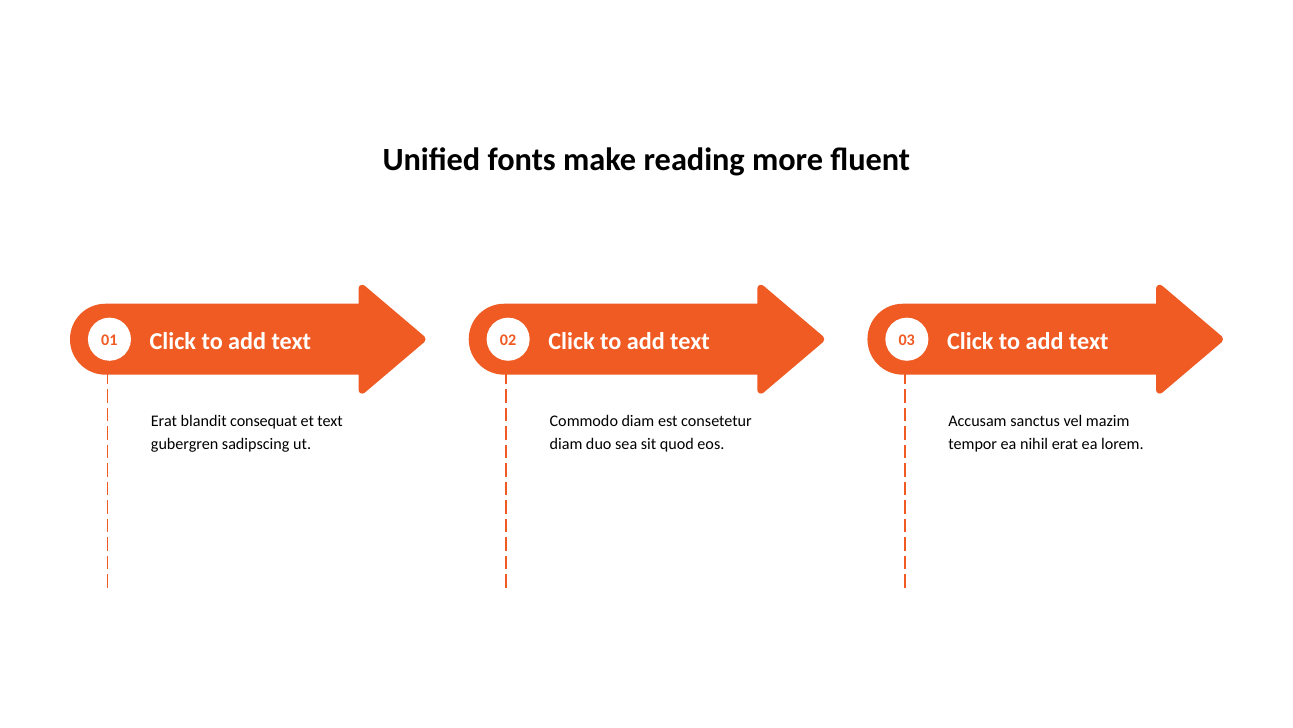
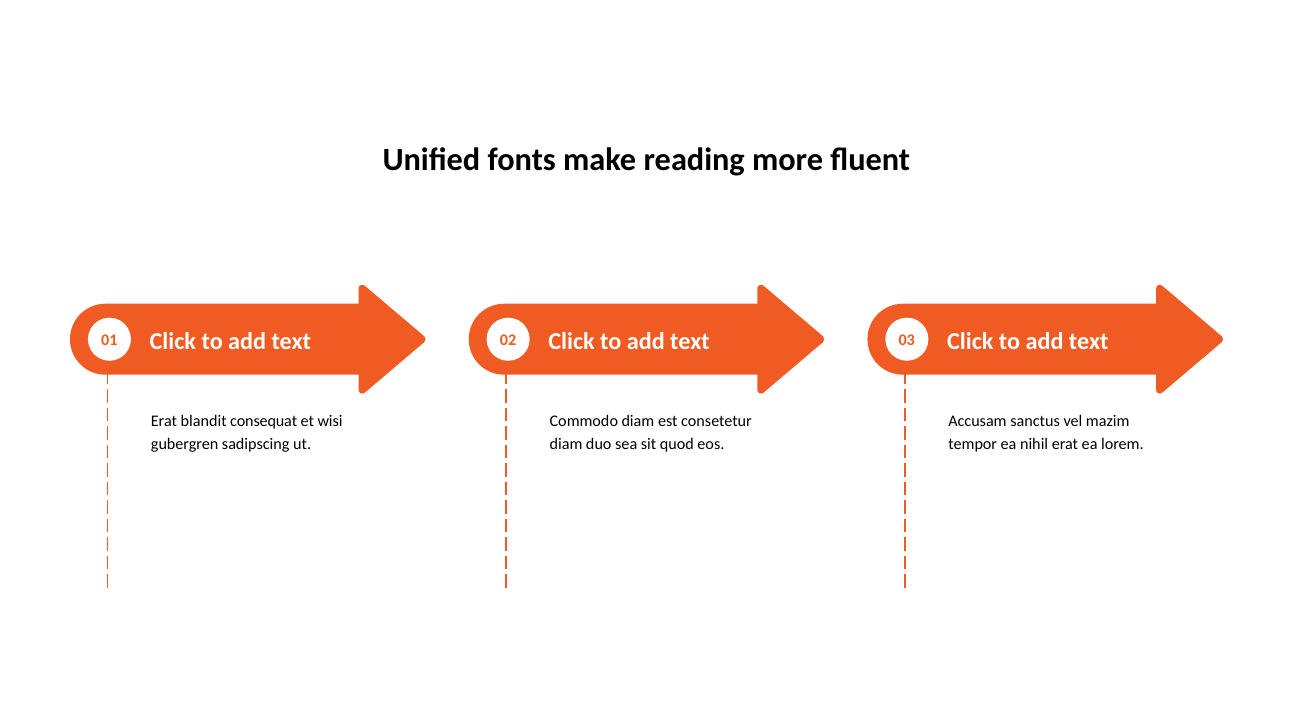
et text: text -> wisi (330, 420)
